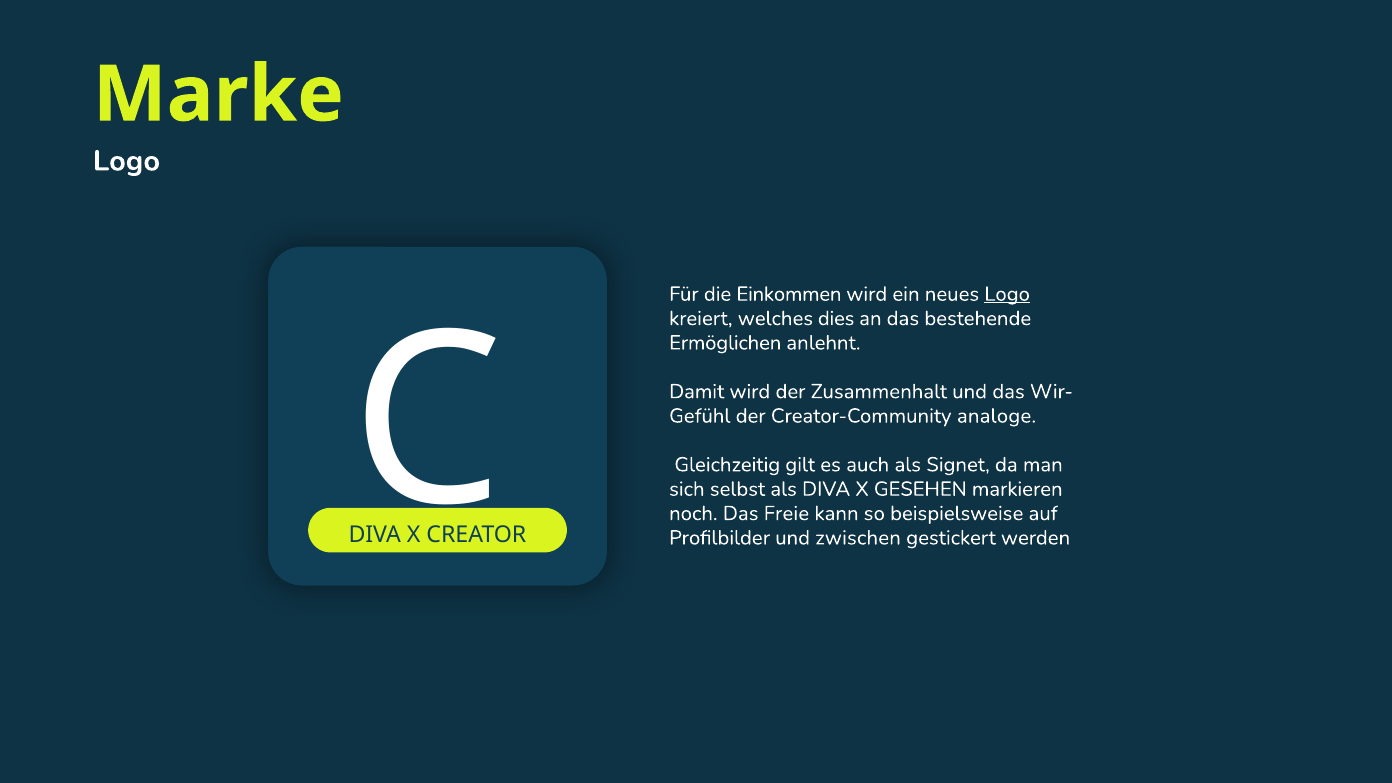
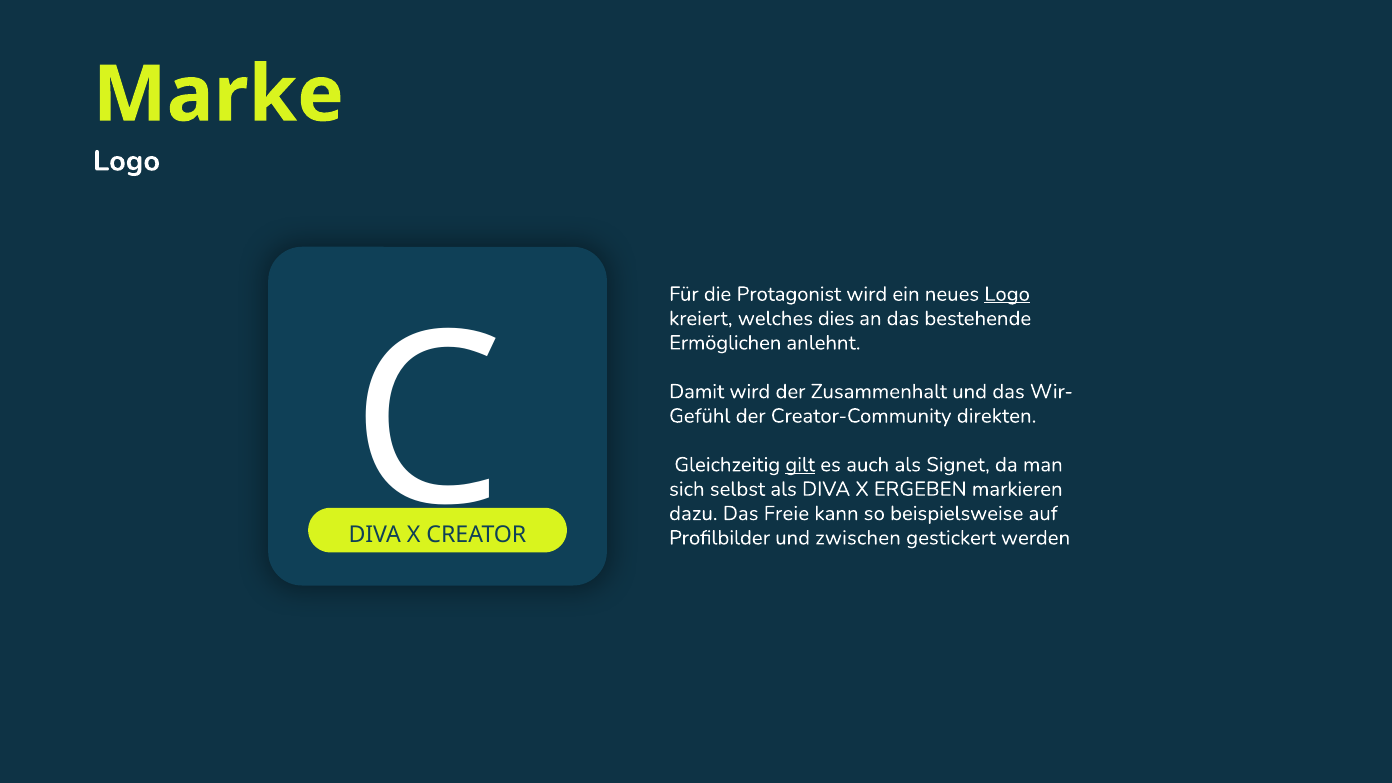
Einkommen: Einkommen -> Protagonist (789, 294)
analoge: analoge -> direkten (997, 416)
gilt underline: none -> present (800, 465)
GESEHEN: GESEHEN -> ERGEBEN (920, 489)
noch: noch -> dazu (693, 513)
